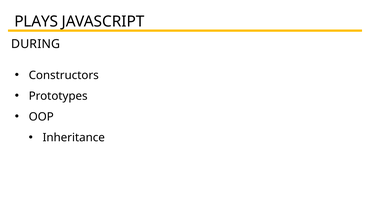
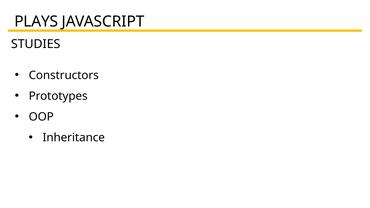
DURING: DURING -> STUDIES (36, 44)
